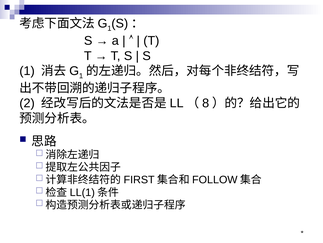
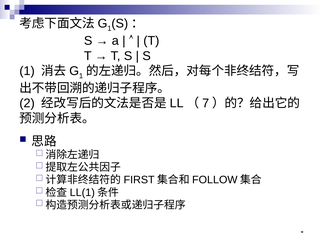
8: 8 -> 7 (206, 103)
